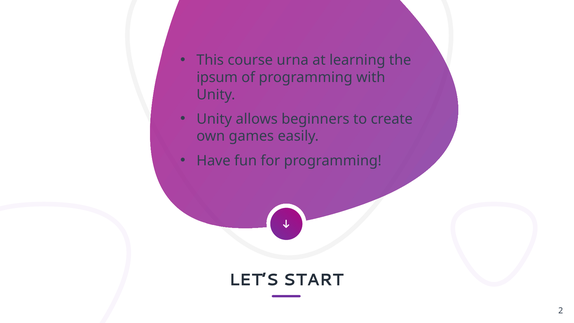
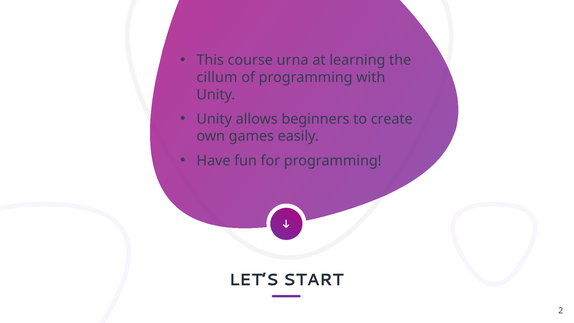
ipsum: ipsum -> cillum (217, 77)
